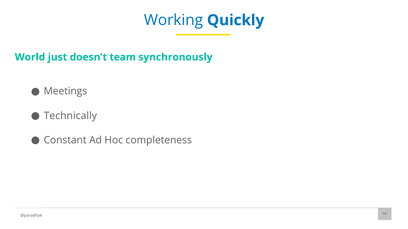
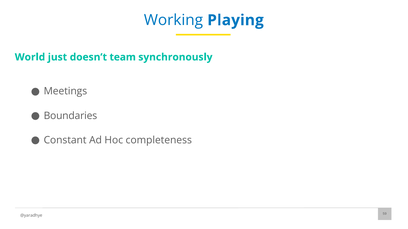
Quickly: Quickly -> Playing (235, 20)
Technically: Technically -> Boundaries (70, 116)
